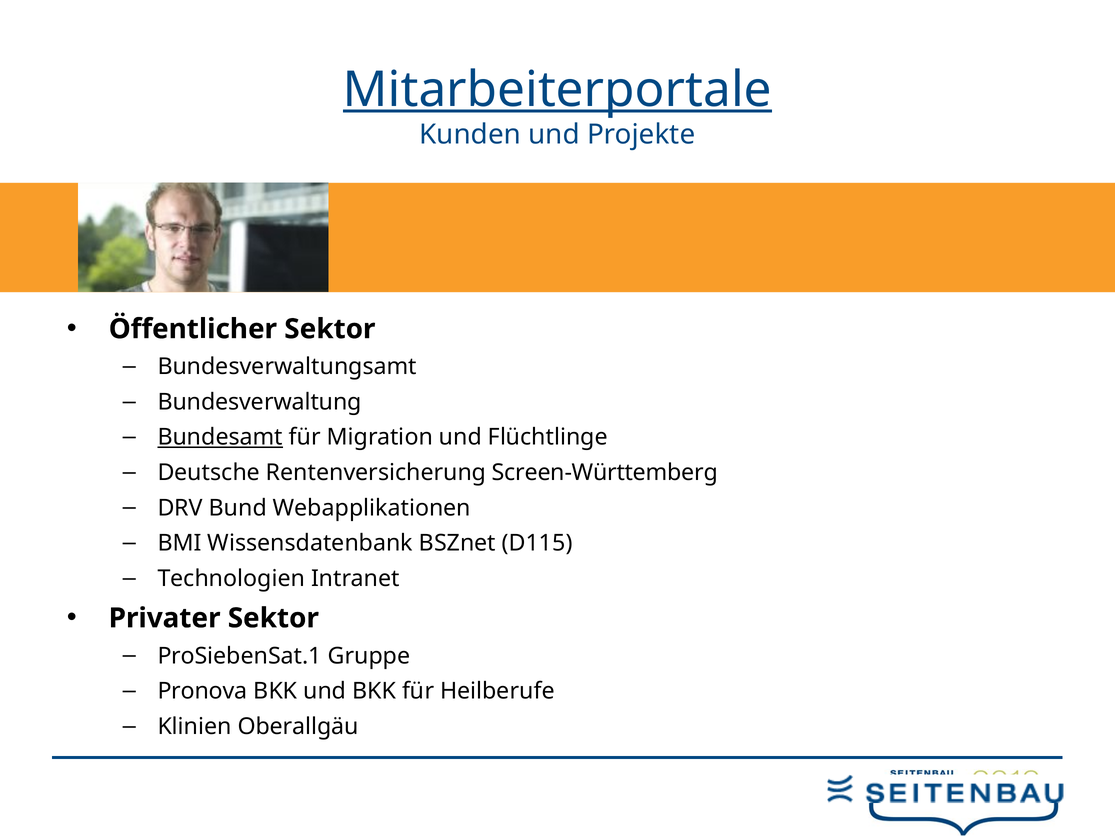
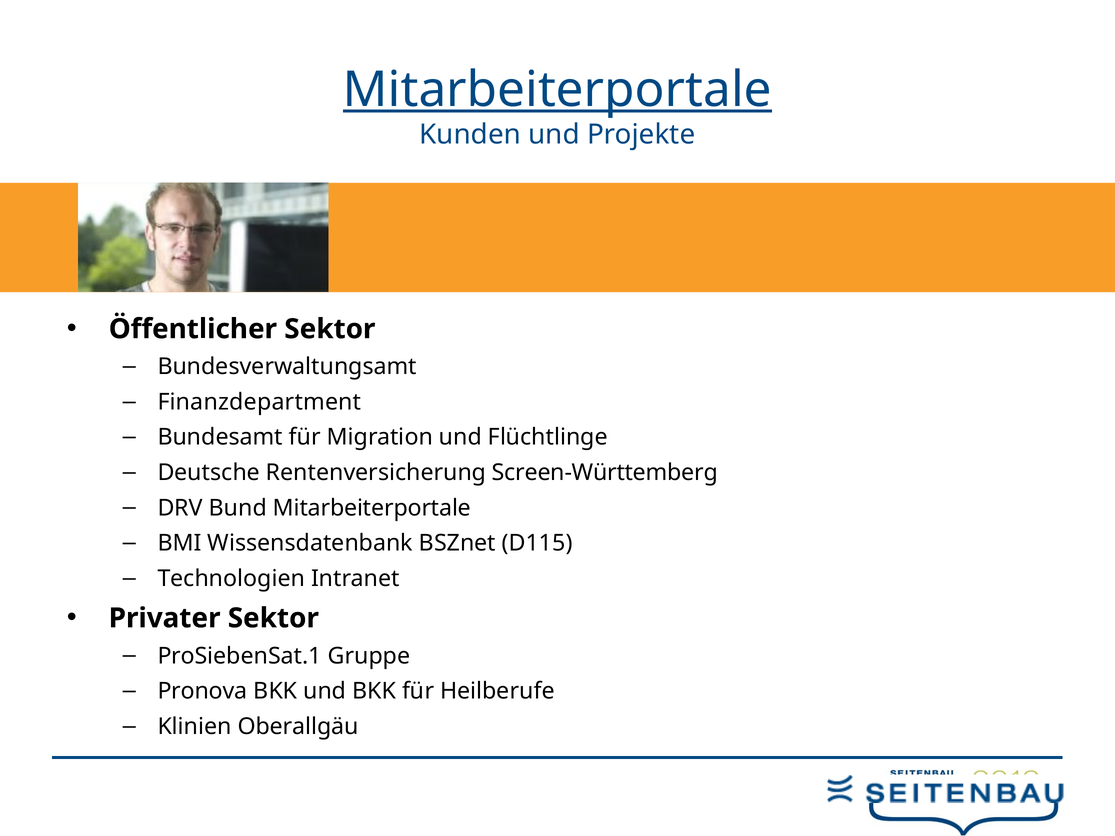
Bundesverwaltung: Bundesverwaltung -> Finanzdepartment (259, 402)
Bundesamt underline: present -> none (220, 437)
Bund Webapplikationen: Webapplikationen -> Mitarbeiterportale (372, 508)
